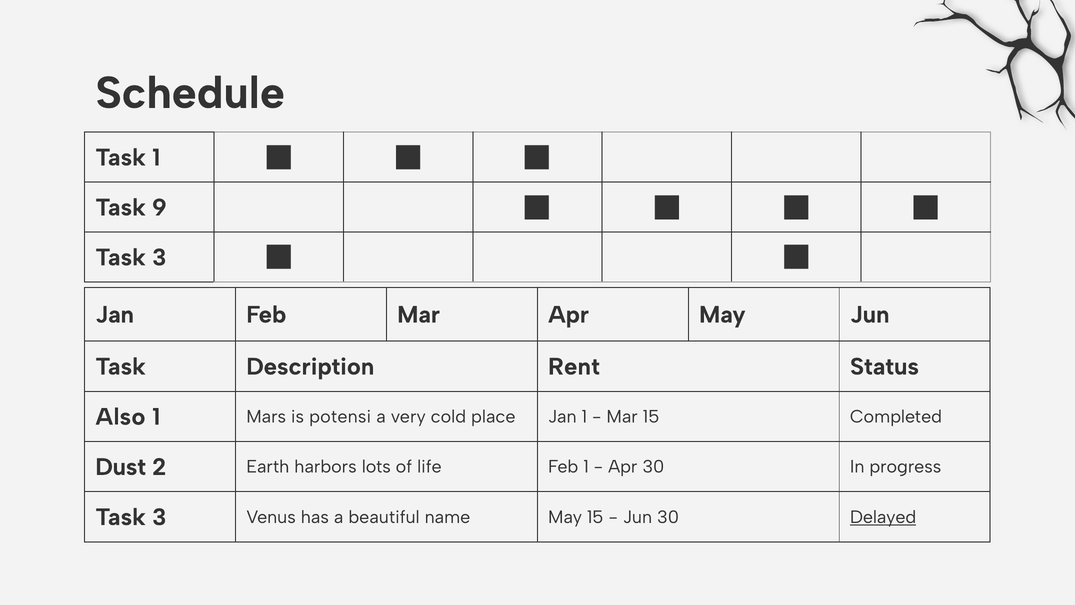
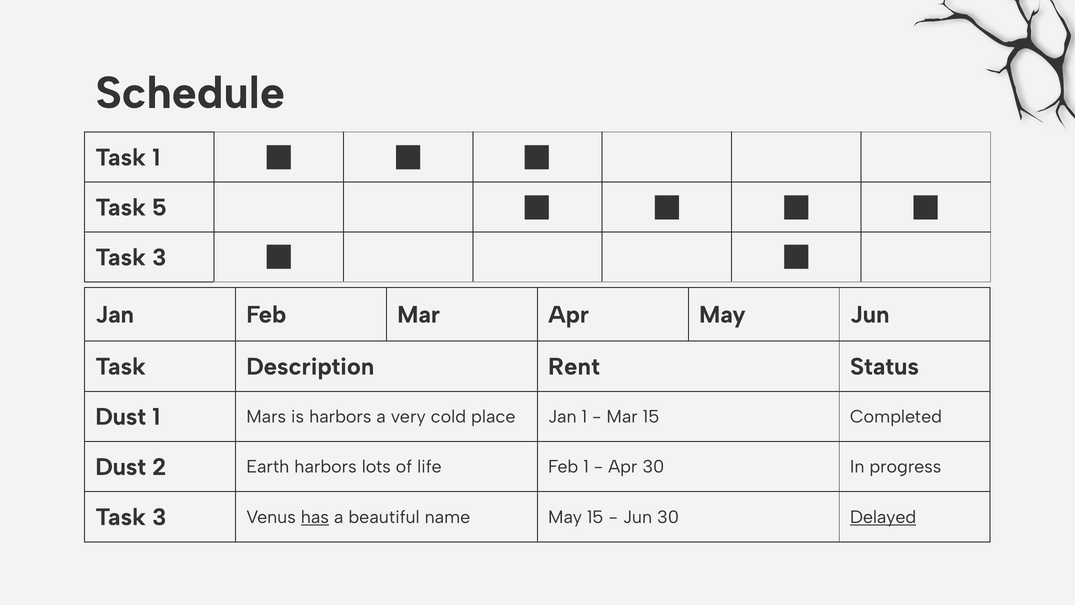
9: 9 -> 5 (159, 207)
Also: Also -> Dust (121, 417)
is potensi: potensi -> harbors (340, 417)
has underline: none -> present (315, 517)
